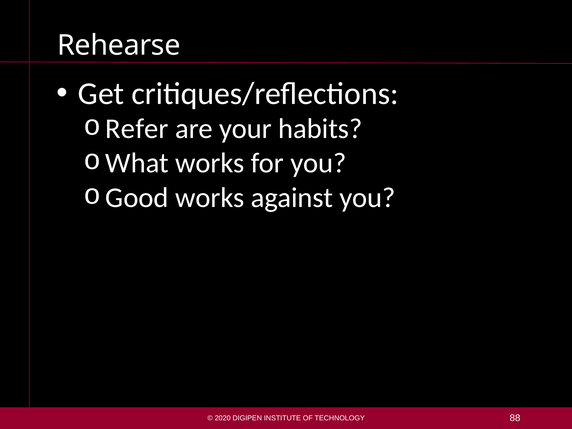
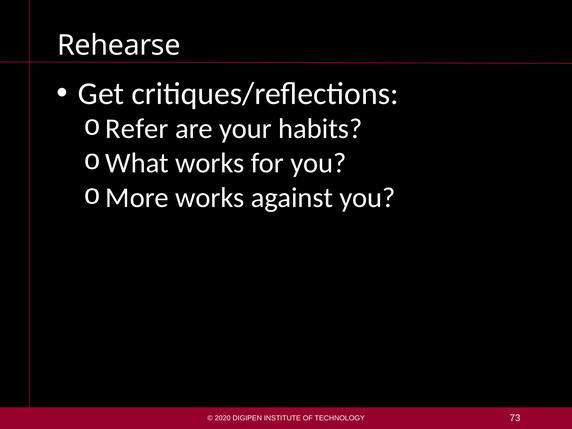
Good: Good -> More (137, 198)
88: 88 -> 73 (515, 418)
